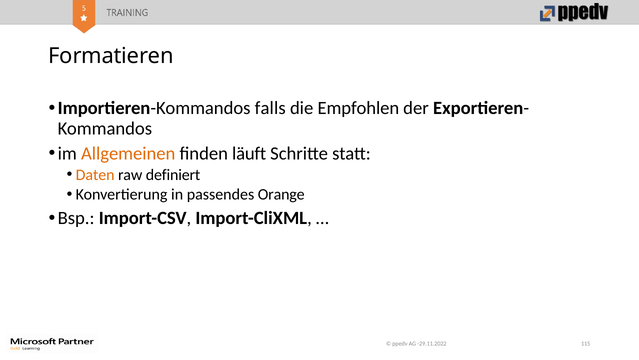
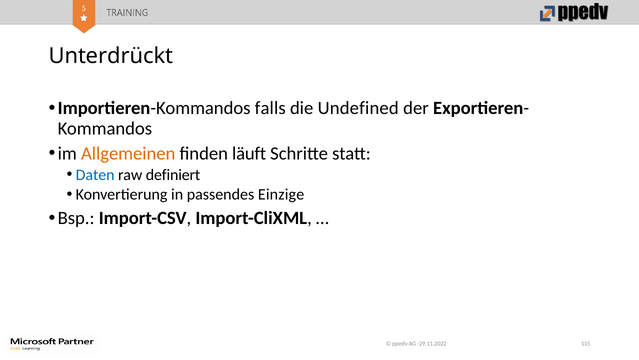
Formatieren: Formatieren -> Unterdrückt (111, 56)
Empfohlen: Empfohlen -> Undefined (358, 108)
Daten colour: orange -> blue (95, 174)
Orange: Orange -> Einzige (281, 194)
